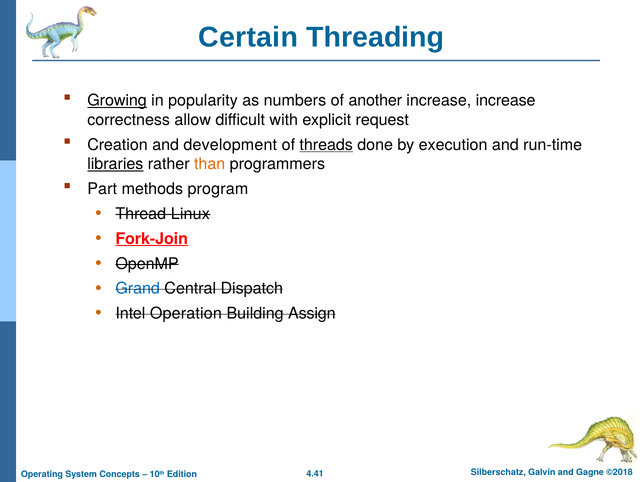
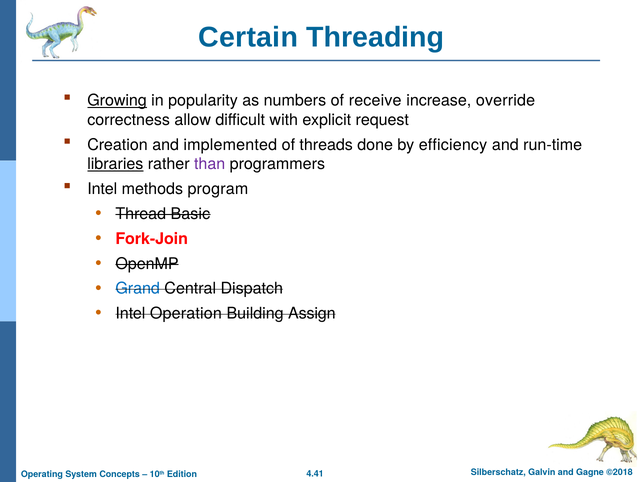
another: another -> receive (375, 101)
increase increase: increase -> override (505, 101)
development: development -> implemented (230, 145)
threads underline: present -> none (326, 145)
execution: execution -> efficiency (453, 145)
than colour: orange -> purple (210, 164)
Part: Part -> Intel (102, 189)
Linux: Linux -> Basic (190, 214)
Fork-Join underline: present -> none (152, 239)
